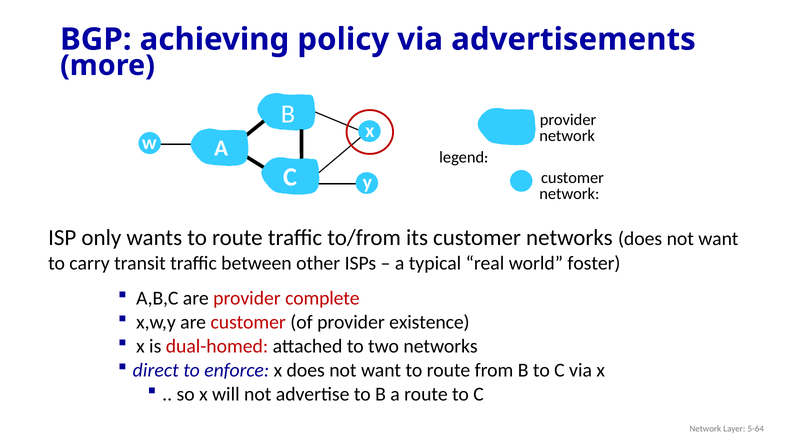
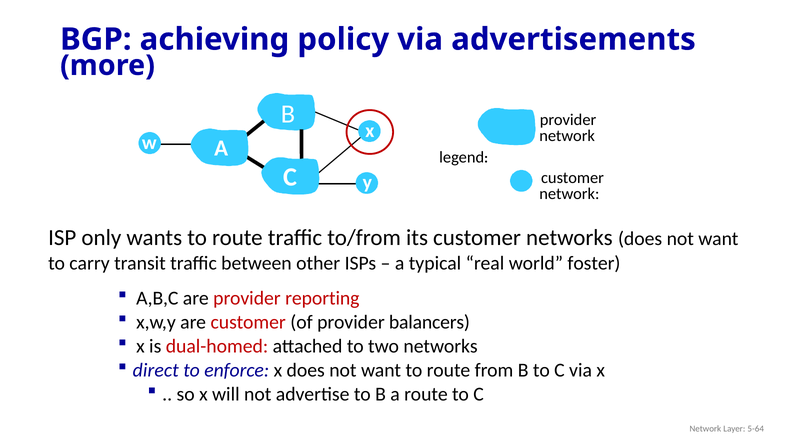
complete: complete -> reporting (322, 299)
existence: existence -> balancers (429, 323)
